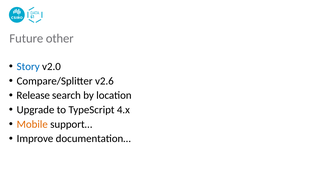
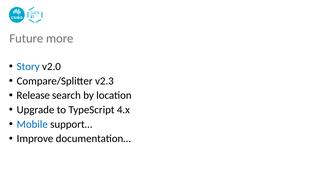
other: other -> more (60, 39)
v2.6: v2.6 -> v2.3 (104, 81)
Mobile colour: orange -> blue (32, 124)
